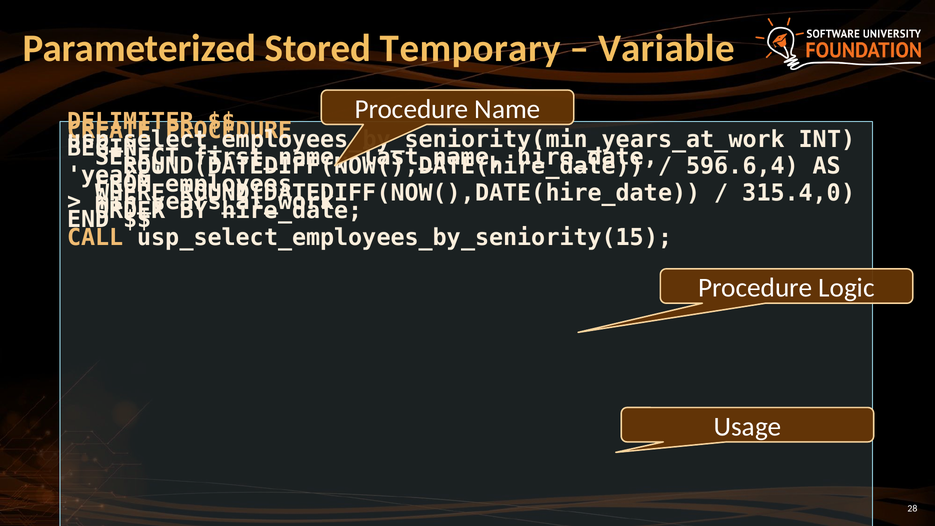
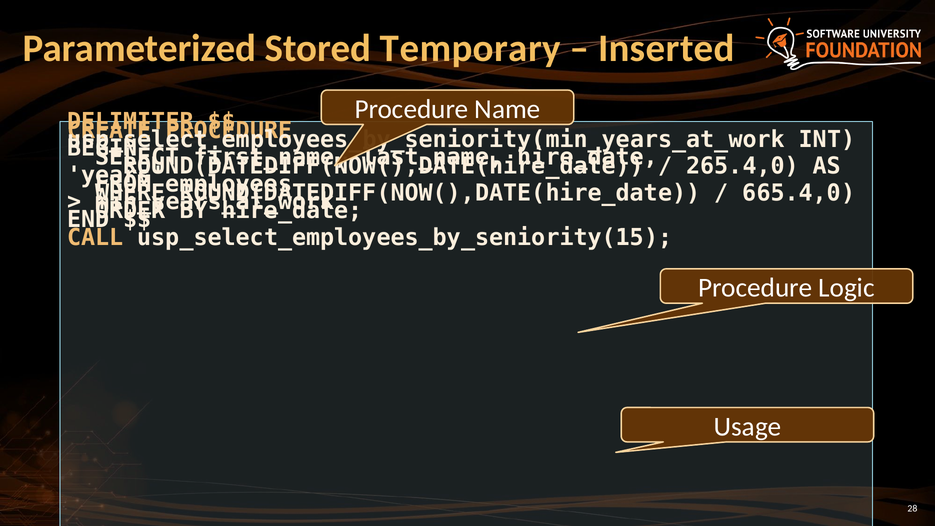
Variable: Variable -> Inserted (666, 48)
596.6,4: 596.6,4 -> 265.4,0 (743, 166)
315.4,0: 315.4,0 -> 665.4,0 (799, 193)
